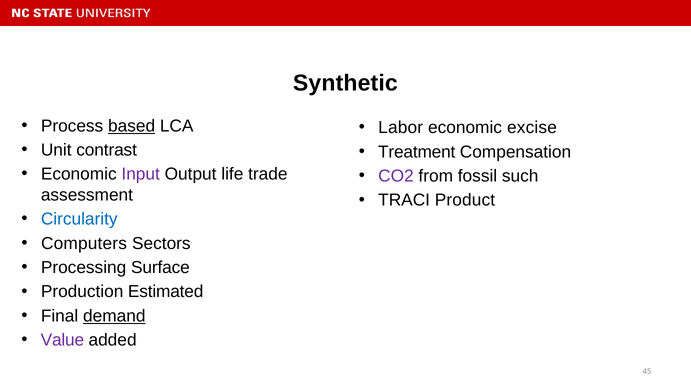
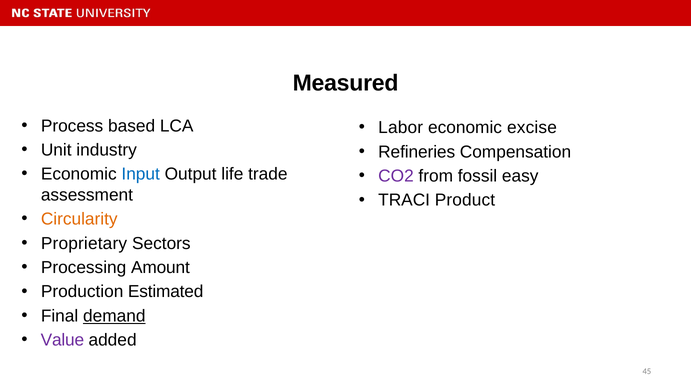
Synthetic: Synthetic -> Measured (346, 83)
based underline: present -> none (132, 126)
contrast: contrast -> industry (107, 150)
Treatment: Treatment -> Refineries (417, 152)
Input colour: purple -> blue (141, 174)
such: such -> easy (520, 176)
Circularity colour: blue -> orange (79, 219)
Computers: Computers -> Proprietary (84, 243)
Surface: Surface -> Amount (160, 267)
